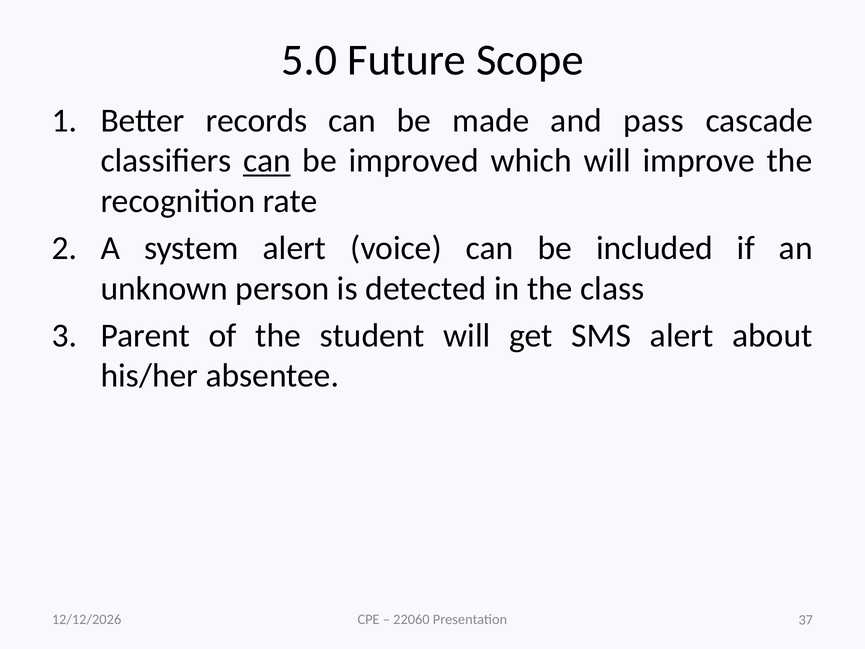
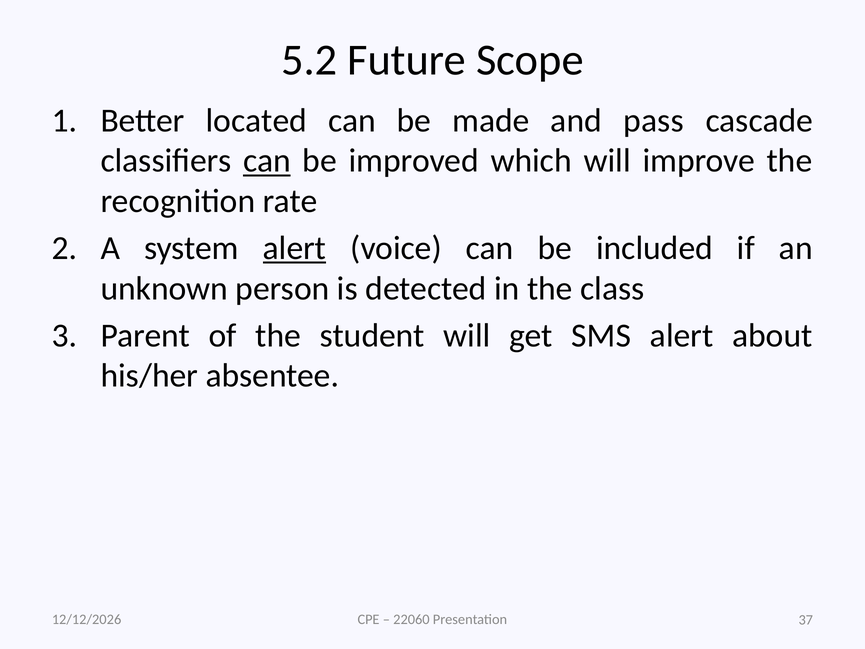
5.0: 5.0 -> 5.2 (309, 60)
records: records -> located (256, 121)
alert underline: none -> present (294, 248)
